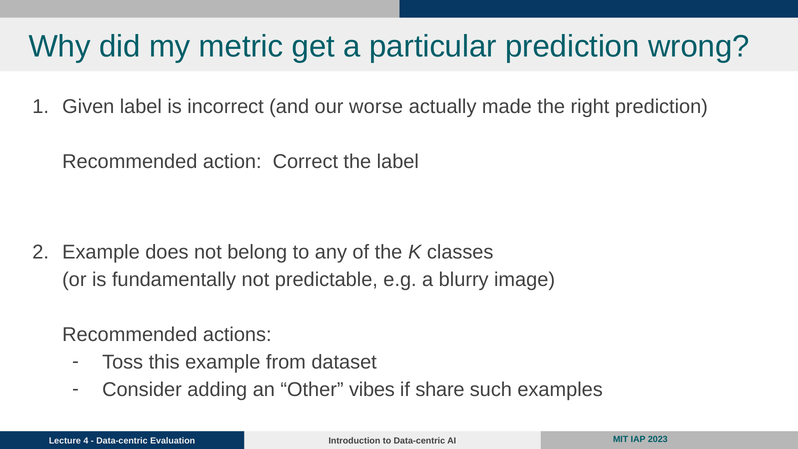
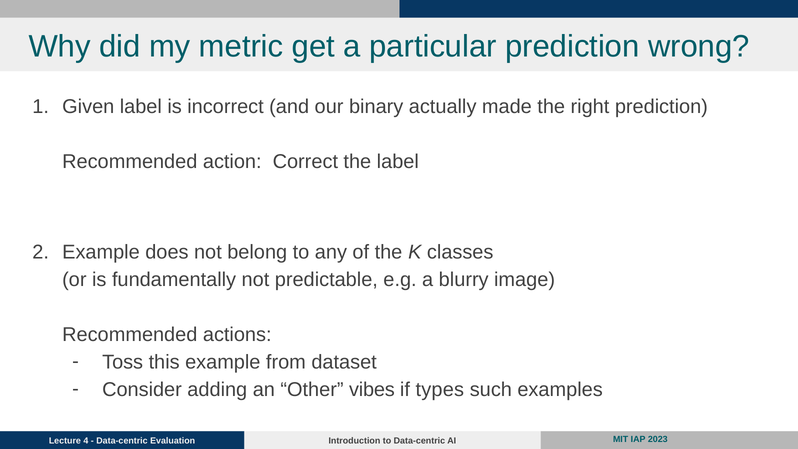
worse: worse -> binary (376, 107)
share: share -> types (440, 390)
